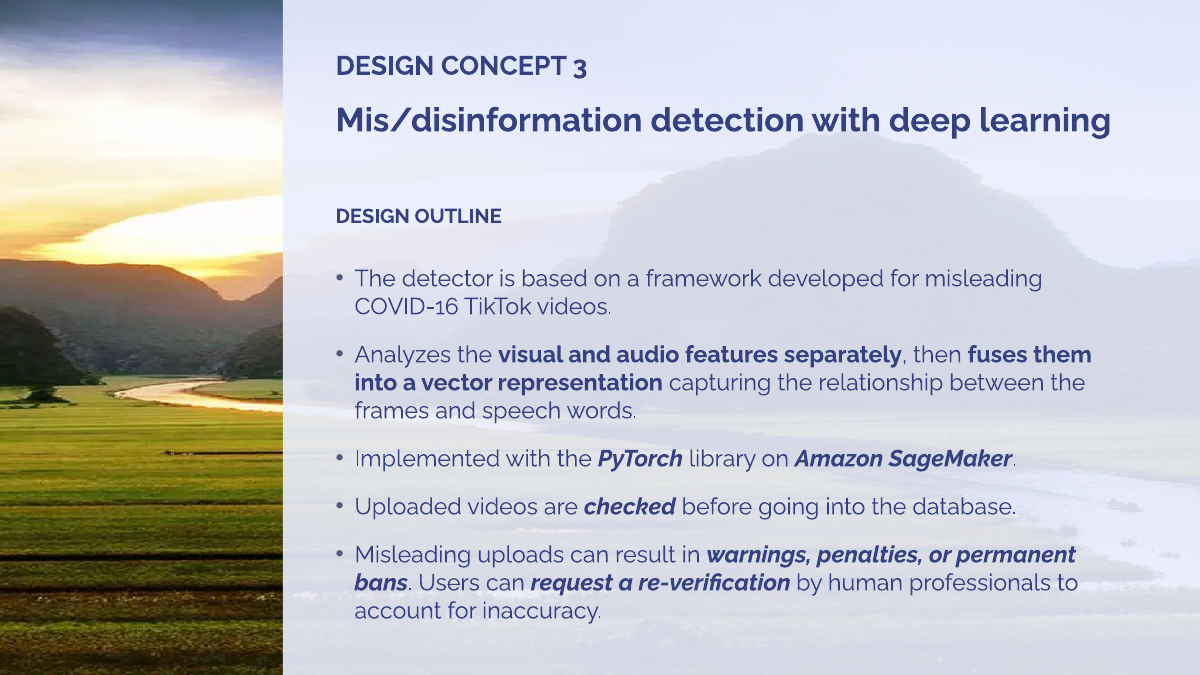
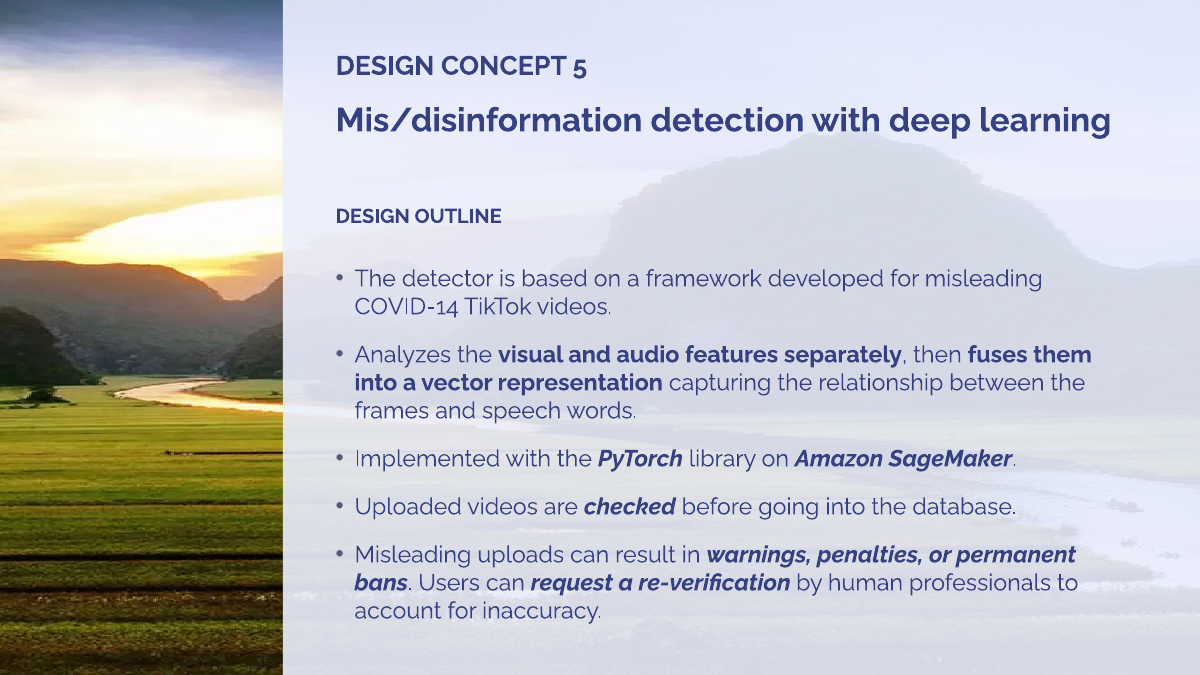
3: 3 -> 5 (580, 66)
COVID-16: COVID-16 -> COVID-14 (407, 307)
